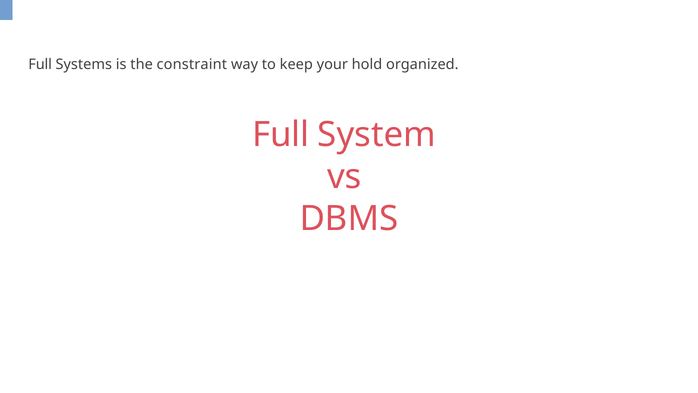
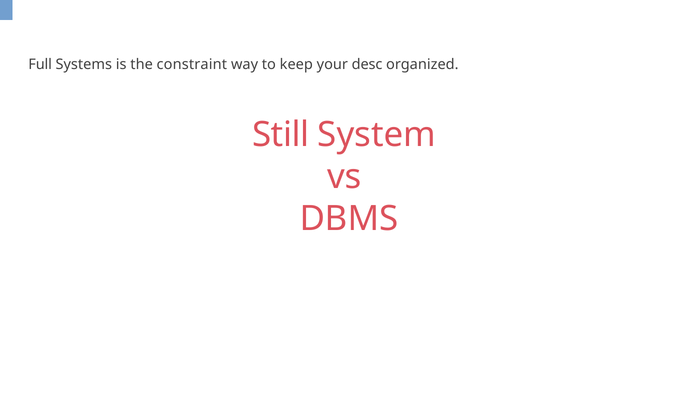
hold: hold -> desc (367, 64)
Full: Full -> Still (281, 135)
